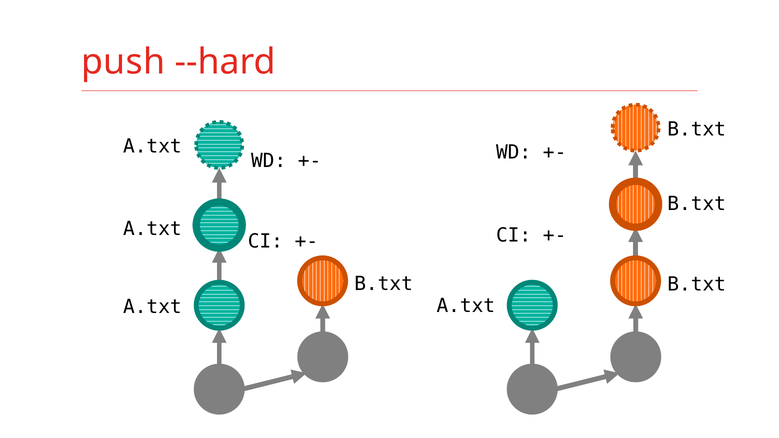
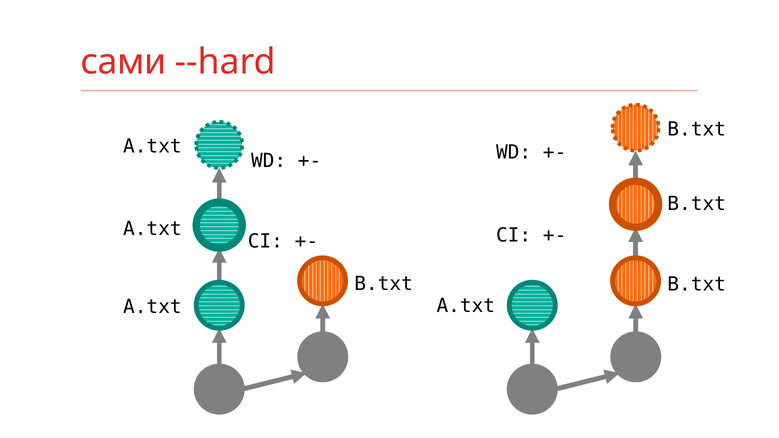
push: push -> сами (124, 62)
